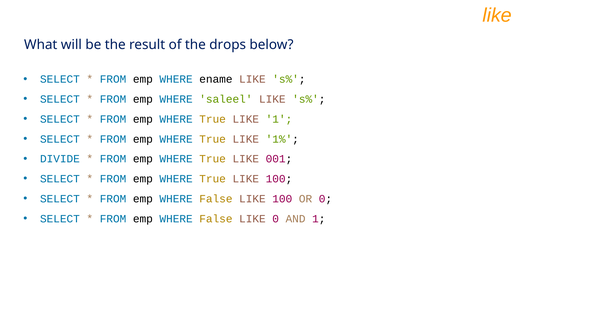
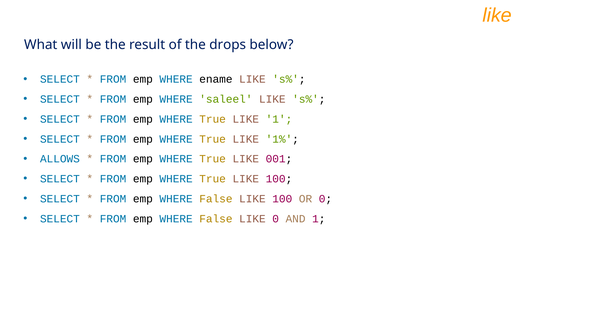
DIVIDE: DIVIDE -> ALLOWS (60, 159)
